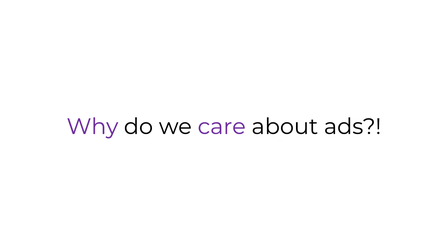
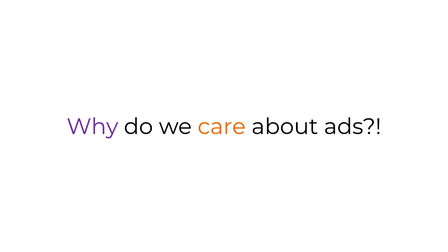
care colour: purple -> orange (222, 127)
